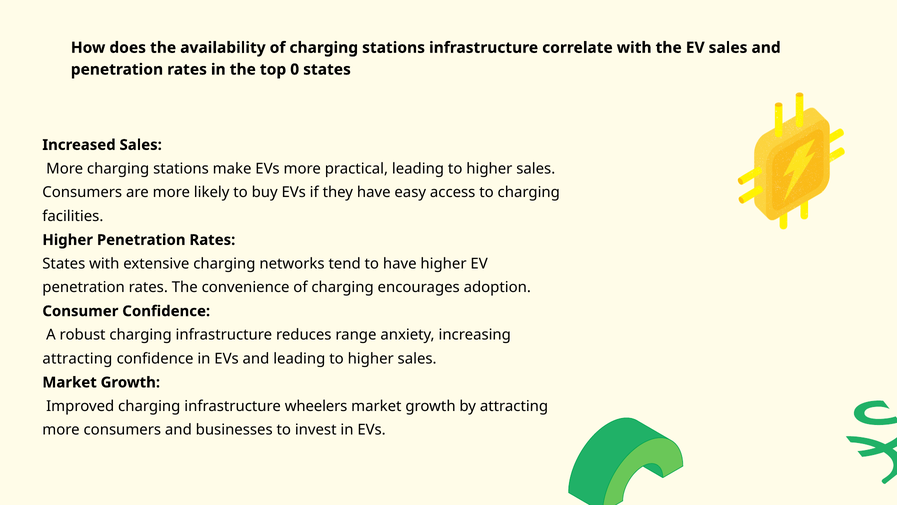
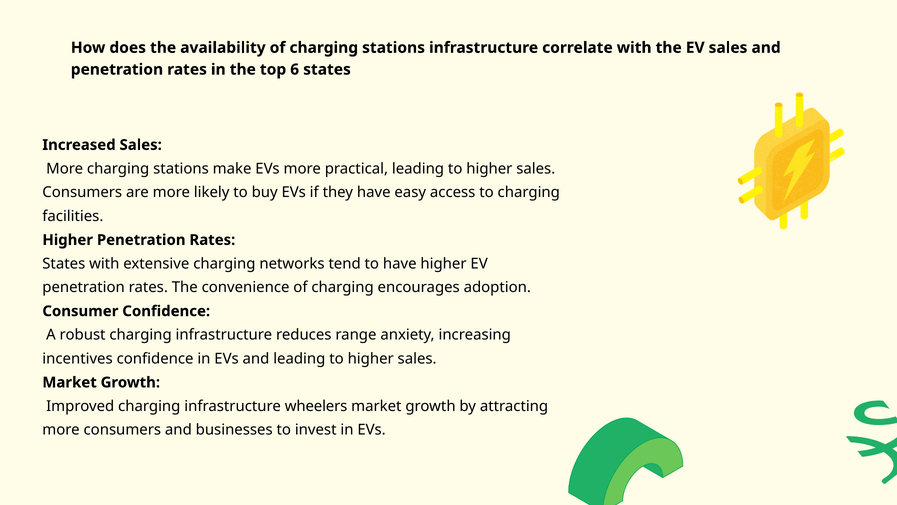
0: 0 -> 6 (295, 69)
attracting: attracting -> incentives (78, 358)
